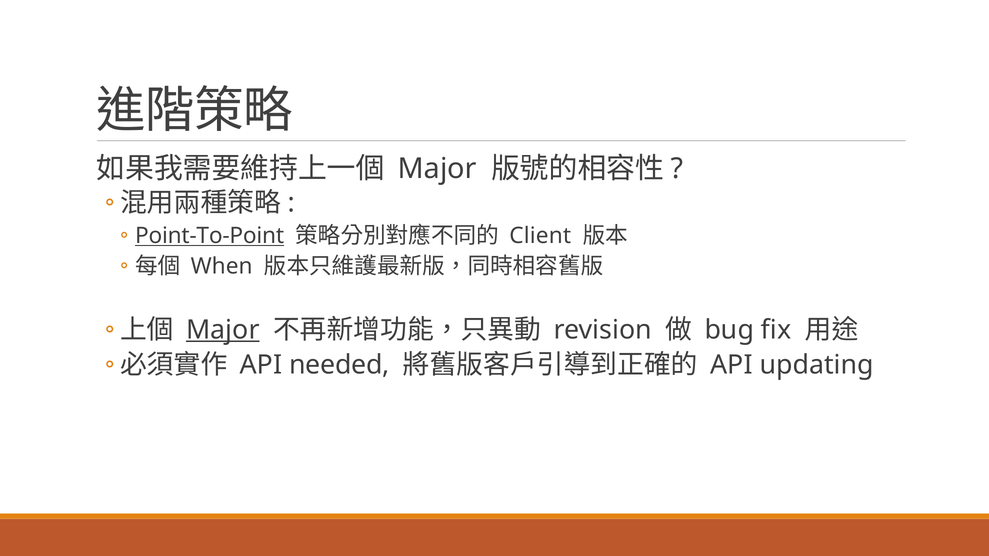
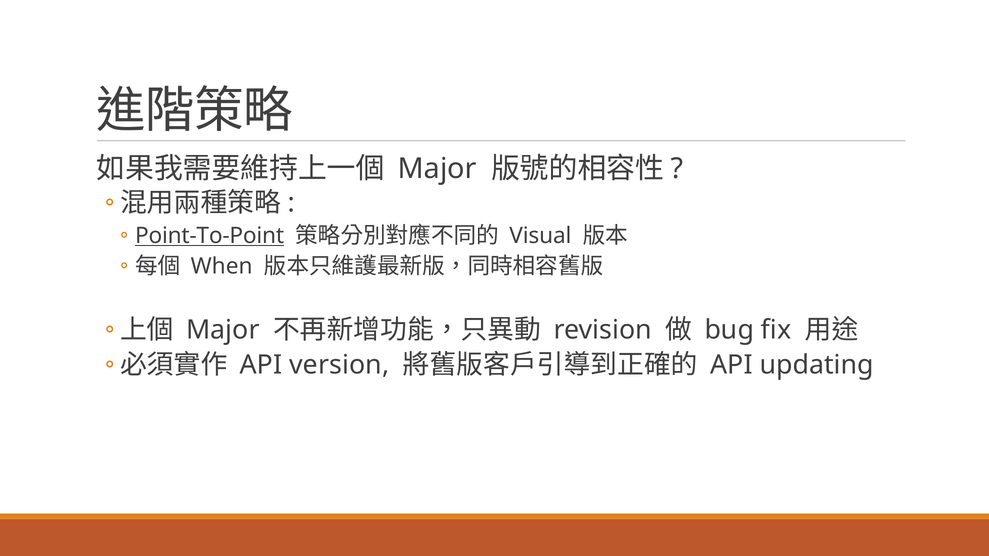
Client: Client -> Visual (540, 236)
Major underline: present -> none (223, 330)
needed: needed -> version (339, 365)
